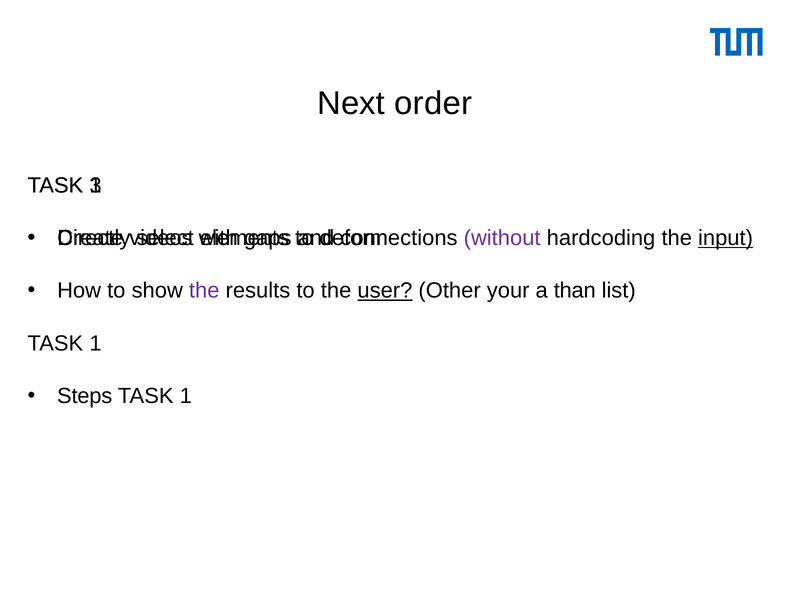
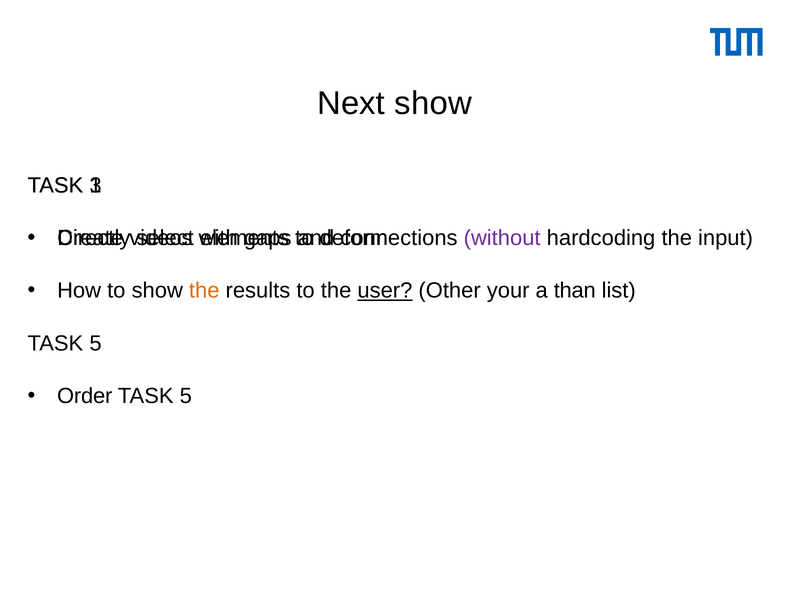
Next order: order -> show (433, 104)
input underline: present -> none (726, 238)
the colour: purple -> orange (204, 291)
1: 1 -> 5 (96, 344)
Steps: Steps -> Order (85, 396)
1: 1 -> 5 (186, 396)
